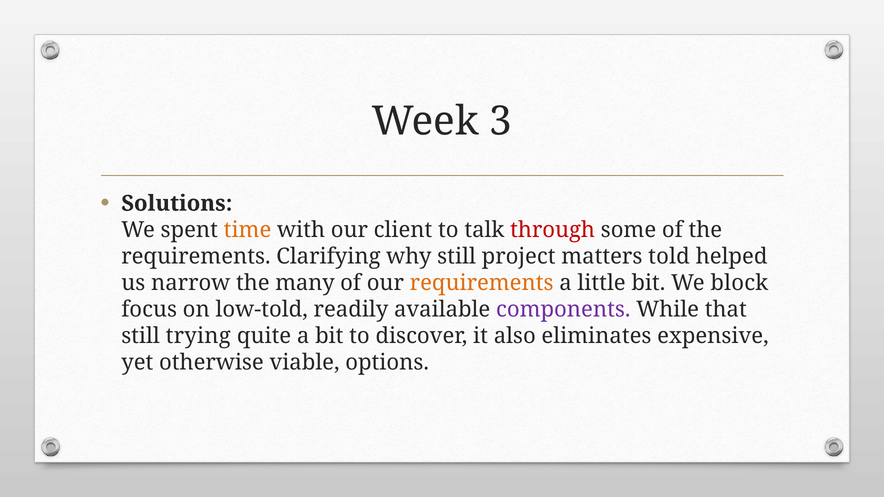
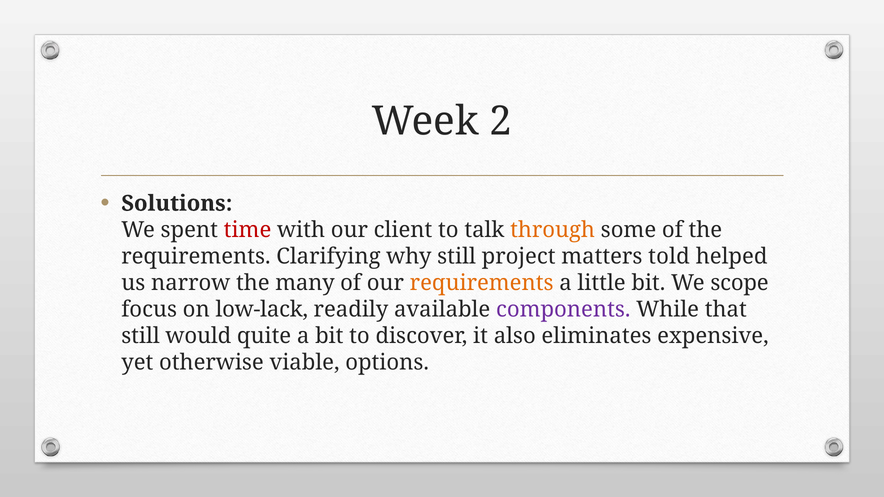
3: 3 -> 2 (501, 121)
time colour: orange -> red (248, 230)
through colour: red -> orange (553, 230)
block: block -> scope (740, 283)
low-told: low-told -> low-lack (262, 310)
trying: trying -> would (198, 336)
